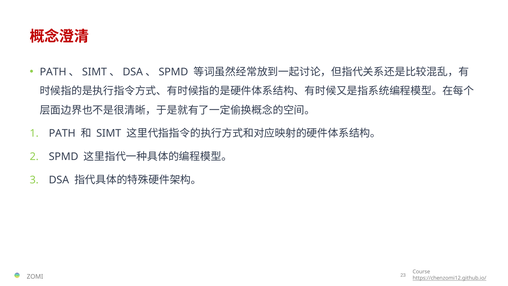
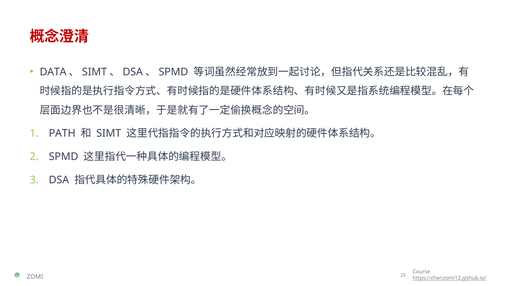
PATH: PATH -> DATA (53, 72)
